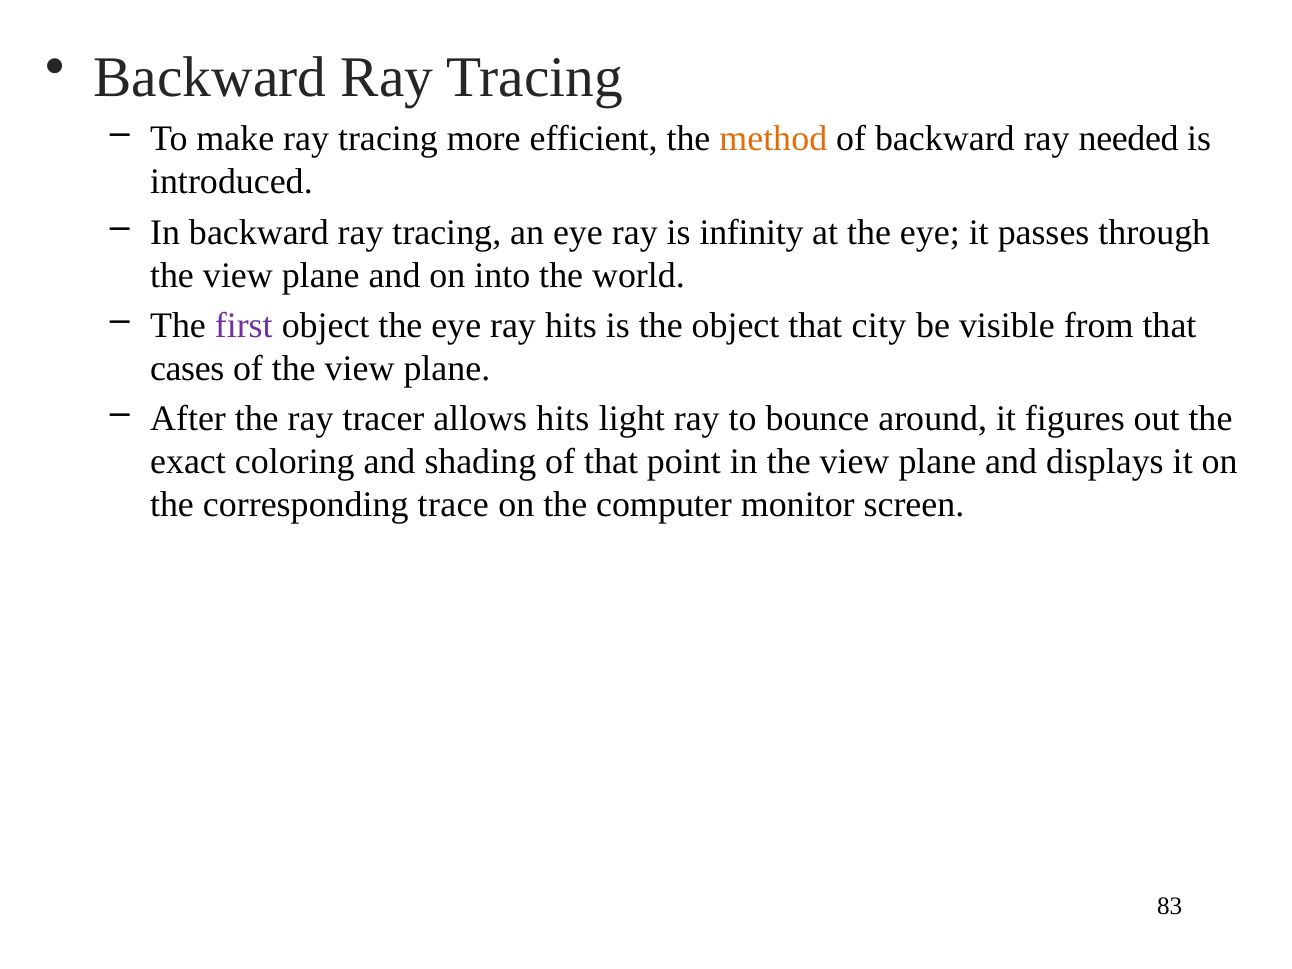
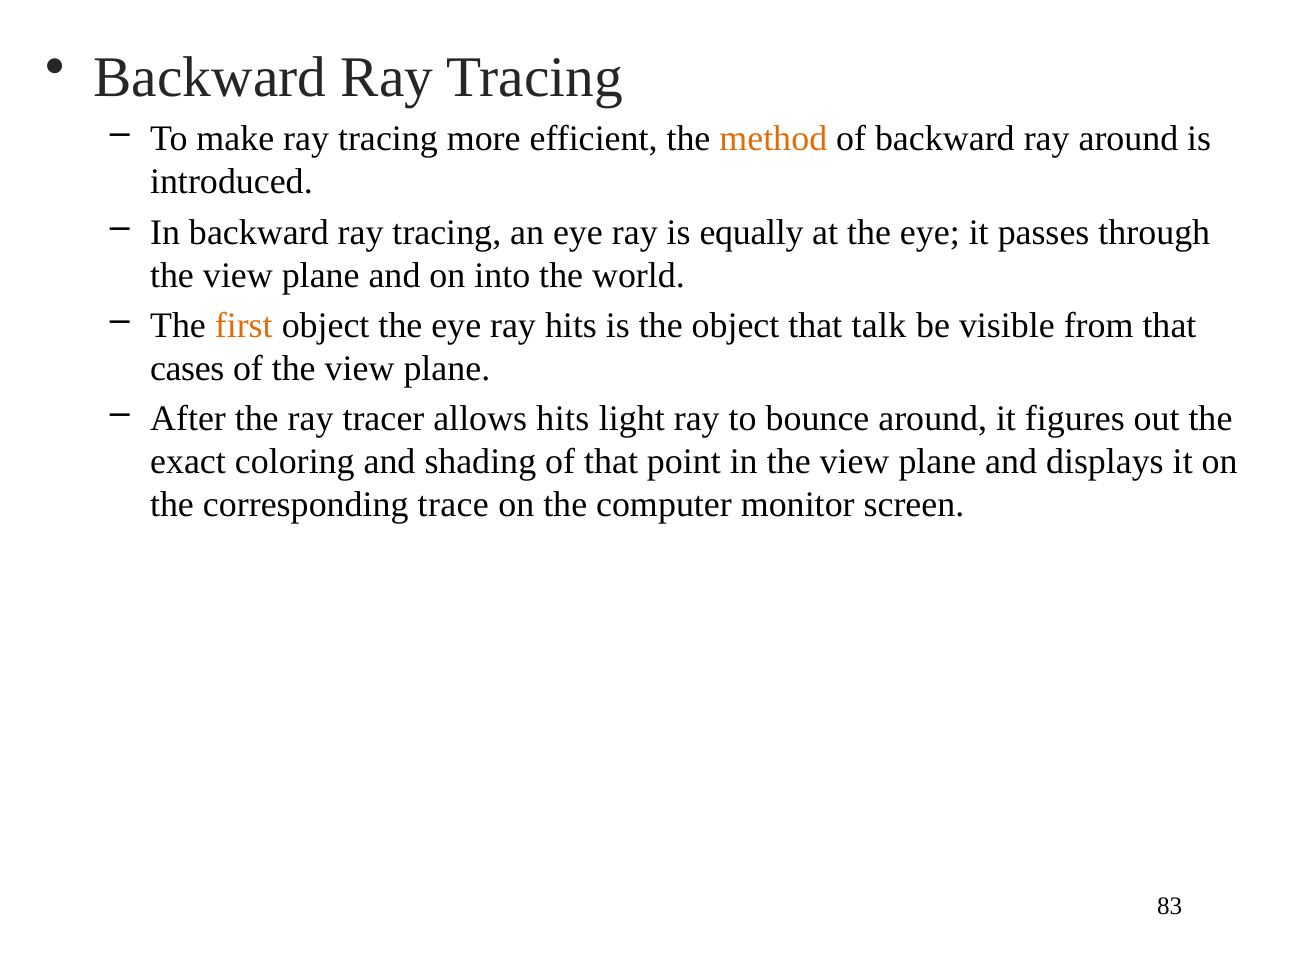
ray needed: needed -> around (1128, 139)
infinity: infinity -> equally (752, 232)
first colour: purple -> orange (244, 326)
city: city -> talk (879, 326)
